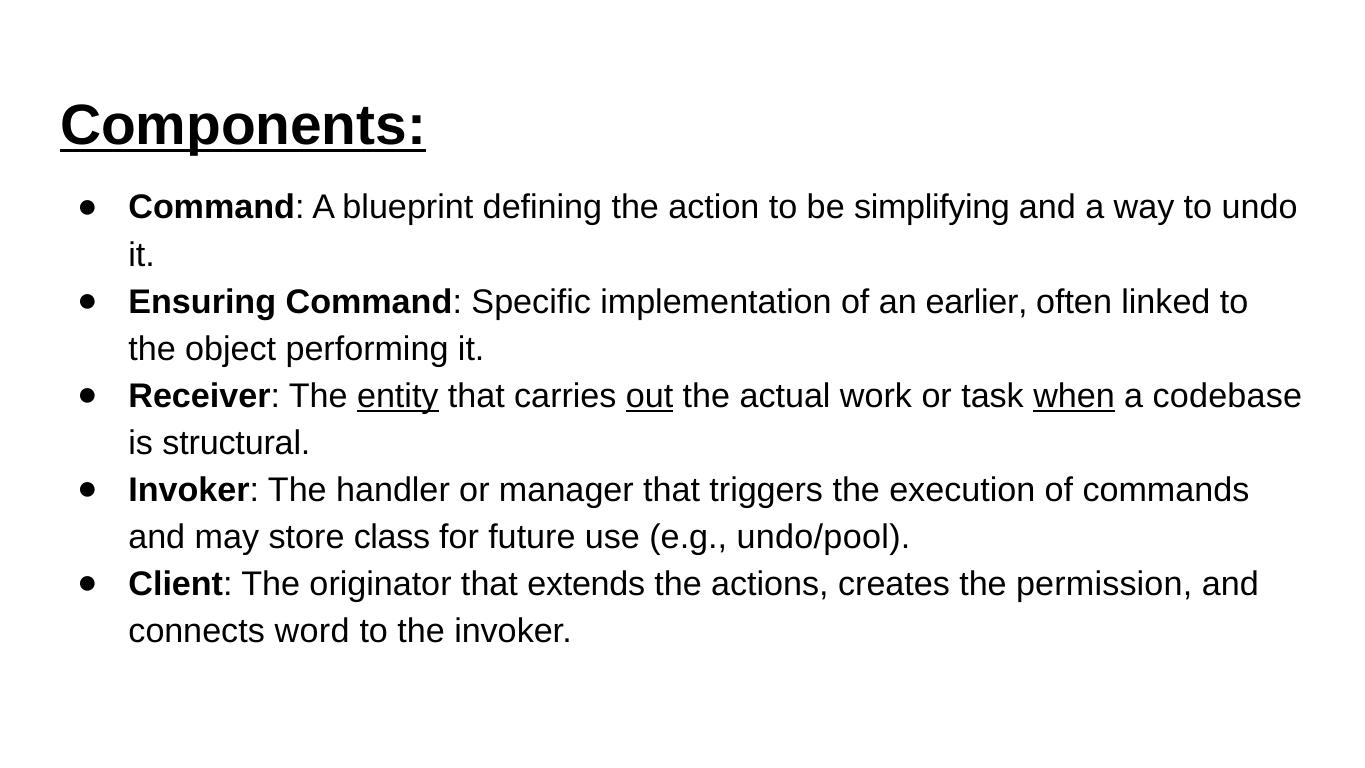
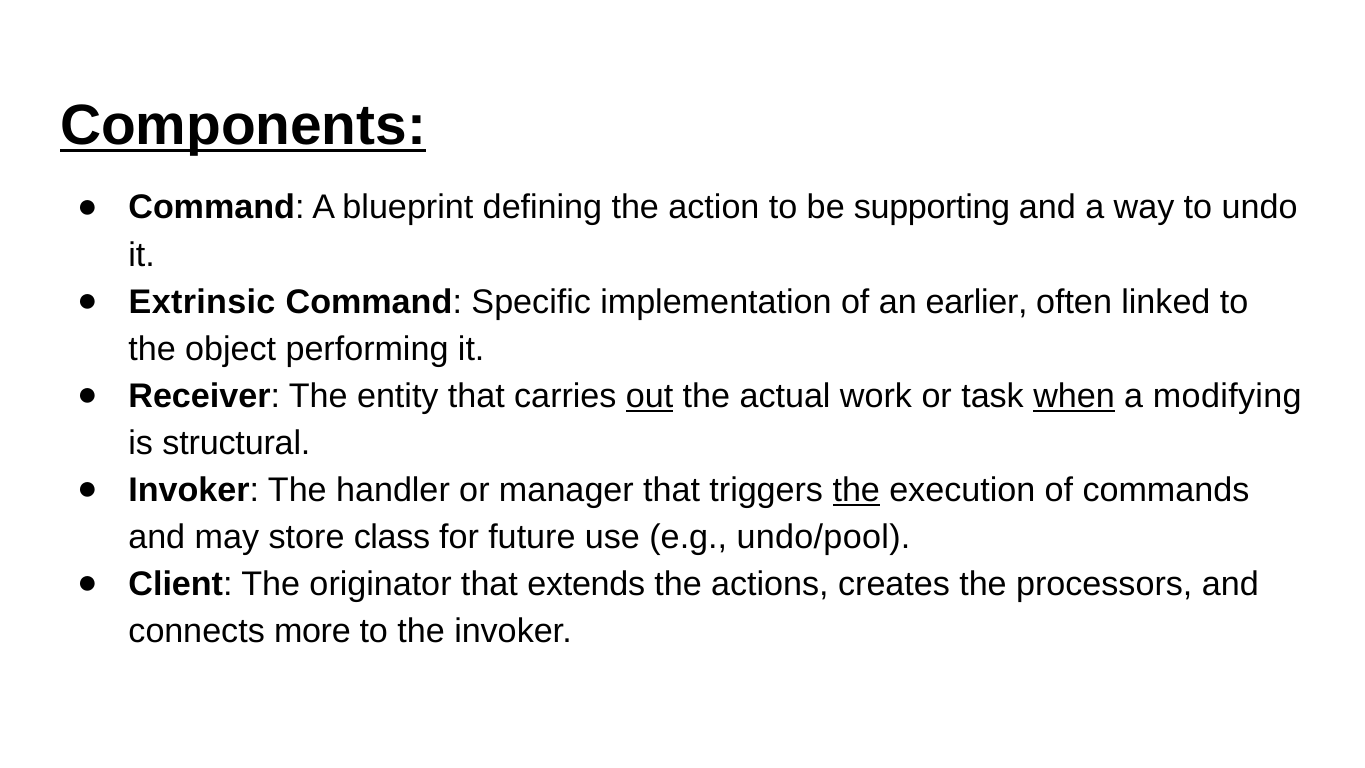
simplifying: simplifying -> supporting (932, 208)
Ensuring: Ensuring -> Extrinsic (202, 302)
entity underline: present -> none (398, 396)
codebase: codebase -> modifying (1227, 396)
the underline: none -> present (856, 490)
permission: permission -> processors (1104, 584)
word: word -> more (312, 631)
